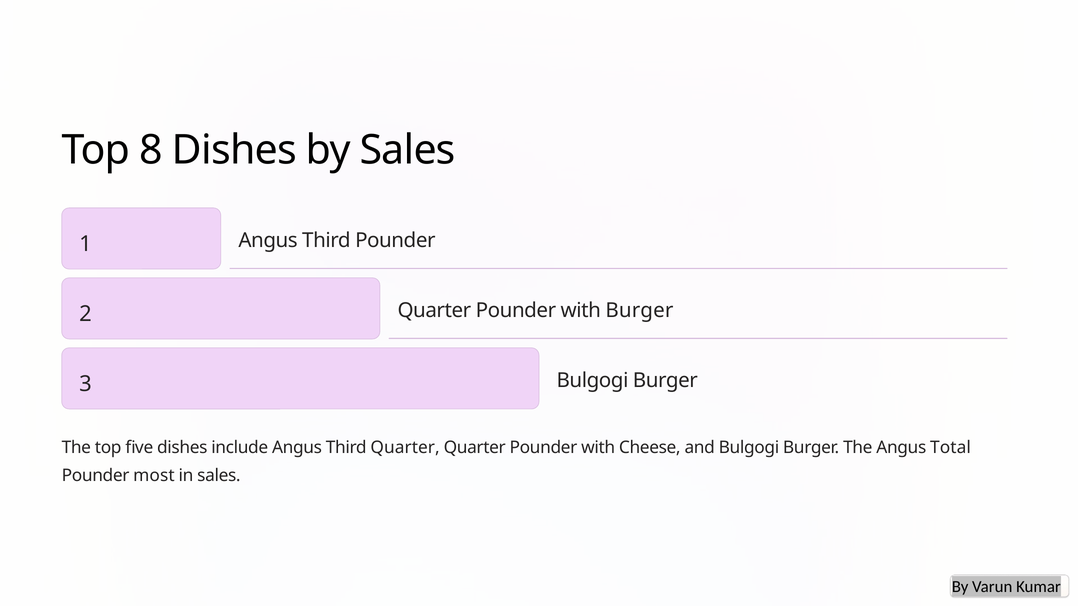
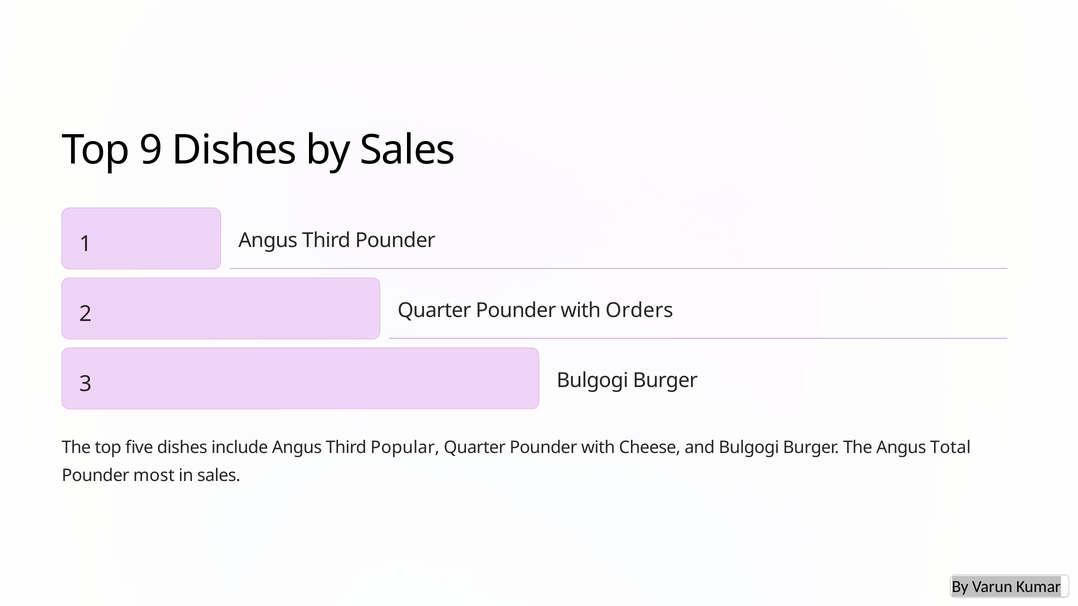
8: 8 -> 9 (151, 150)
with Burger: Burger -> Orders (639, 310)
Third Quarter: Quarter -> Popular (405, 448)
